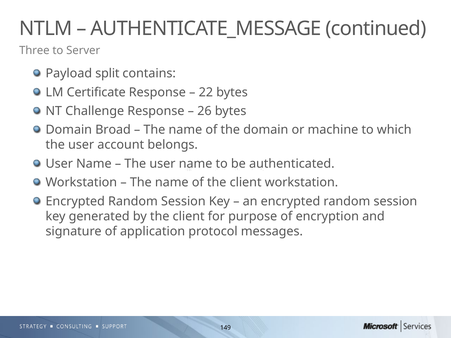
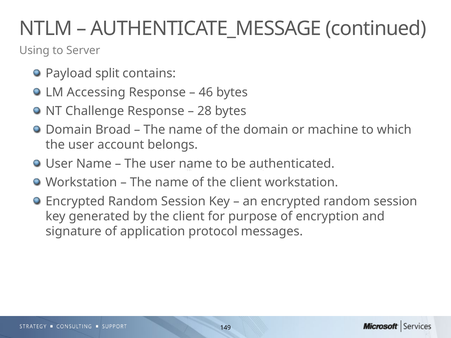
Three: Three -> Using (34, 51)
Certificate: Certificate -> Accessing (96, 92)
22: 22 -> 46 (206, 92)
26: 26 -> 28 (204, 111)
